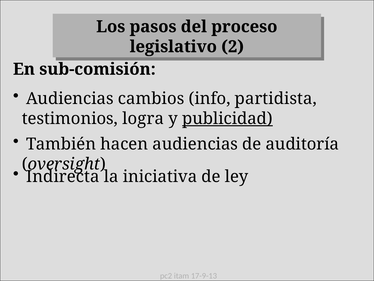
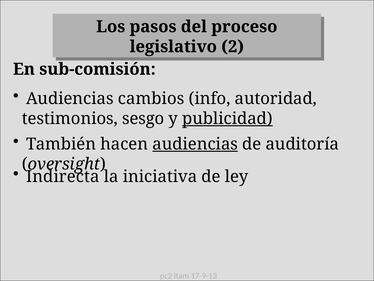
partidista: partidista -> autoridad (276, 98)
logra: logra -> sesgo (143, 118)
audiencias underline: none -> present (195, 144)
